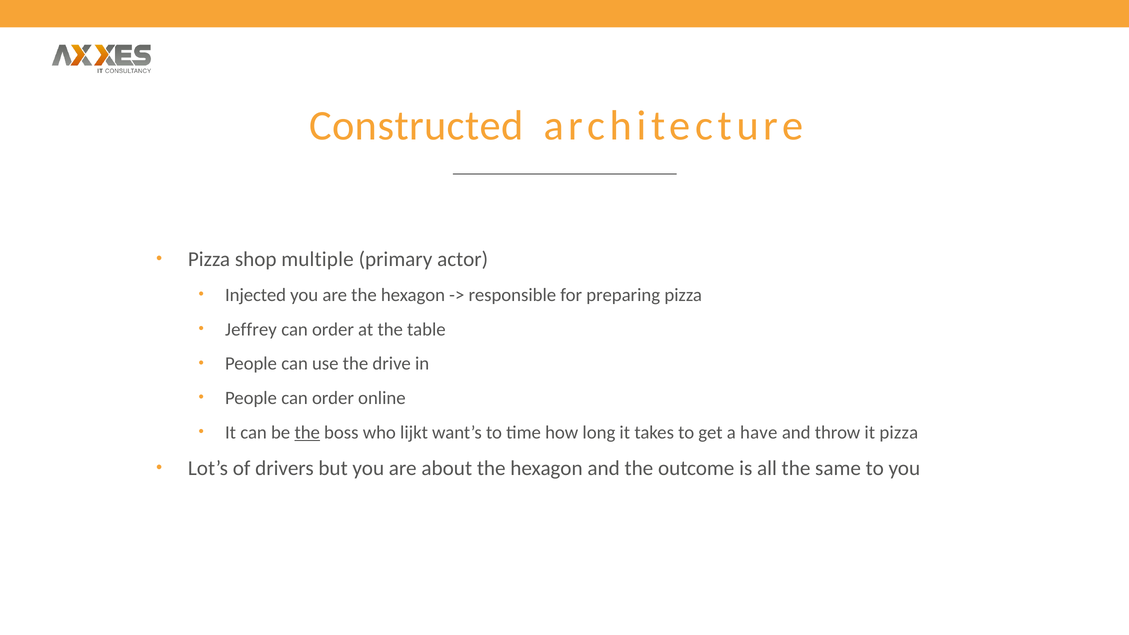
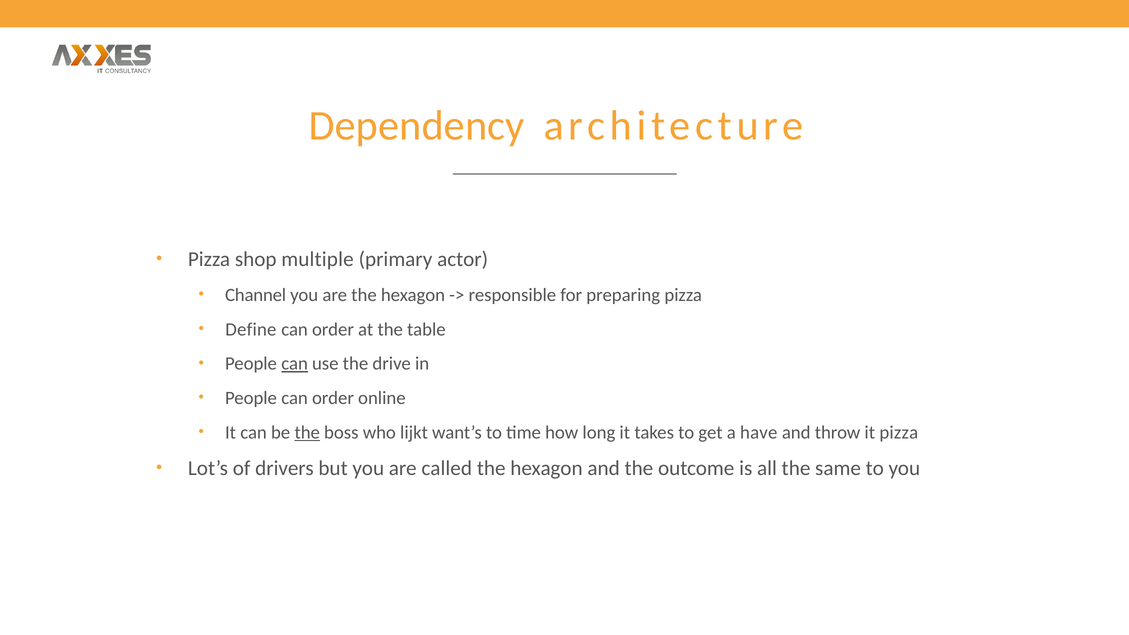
Constructed: Constructed -> Dependency (417, 126)
Injected: Injected -> Channel (256, 295)
Jeffrey: Jeffrey -> Define (251, 329)
can underline: none -> present (295, 364)
about: about -> called (447, 468)
